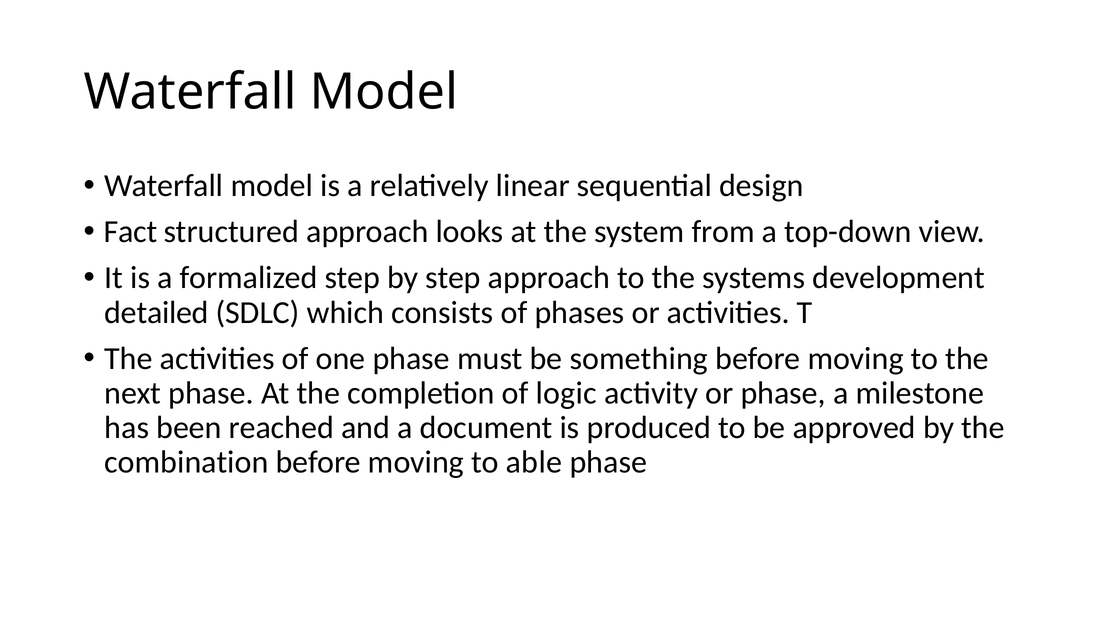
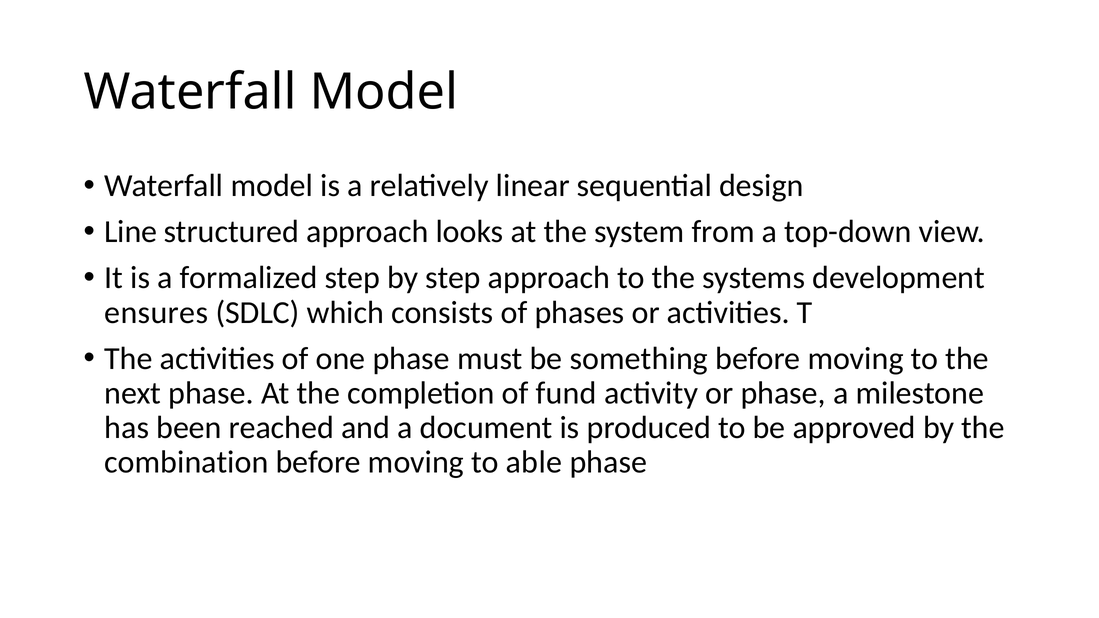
Fact: Fact -> Line (131, 232)
detailed: detailed -> ensures (156, 313)
logic: logic -> fund (566, 393)
